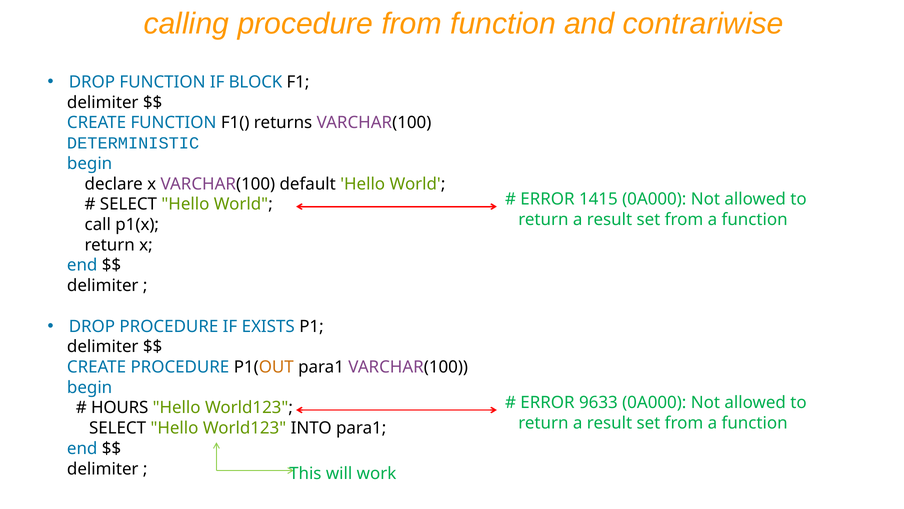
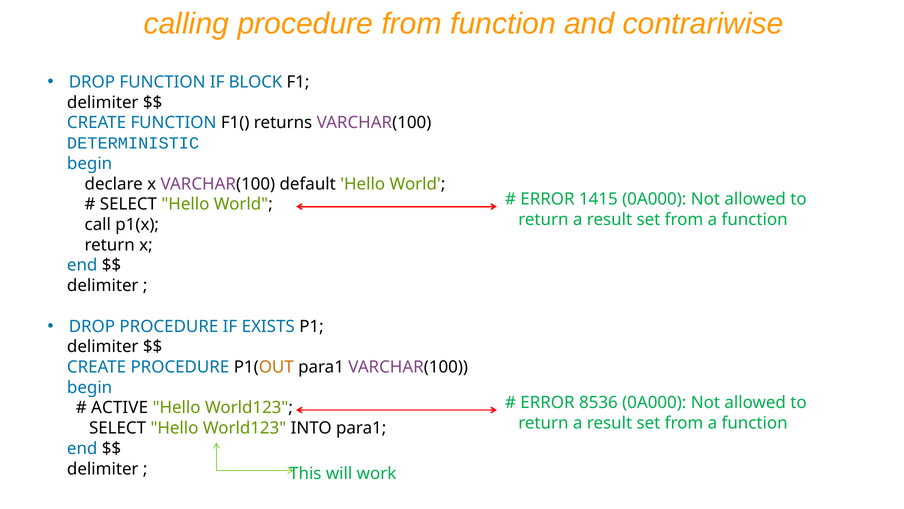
9633: 9633 -> 8536 (598, 402)
HOURS: HOURS -> ACTIVE (120, 407)
